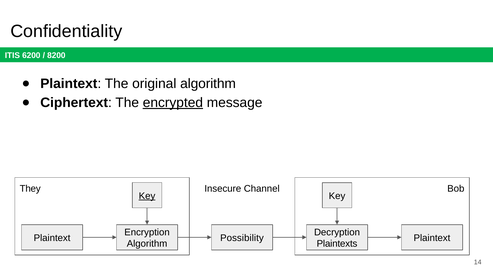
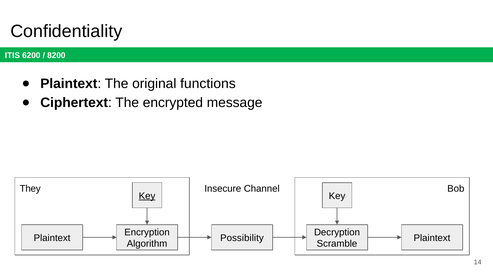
original algorithm: algorithm -> functions (208, 84)
encrypted underline: present -> none (173, 103)
Plaintexts: Plaintexts -> Scramble (337, 244)
